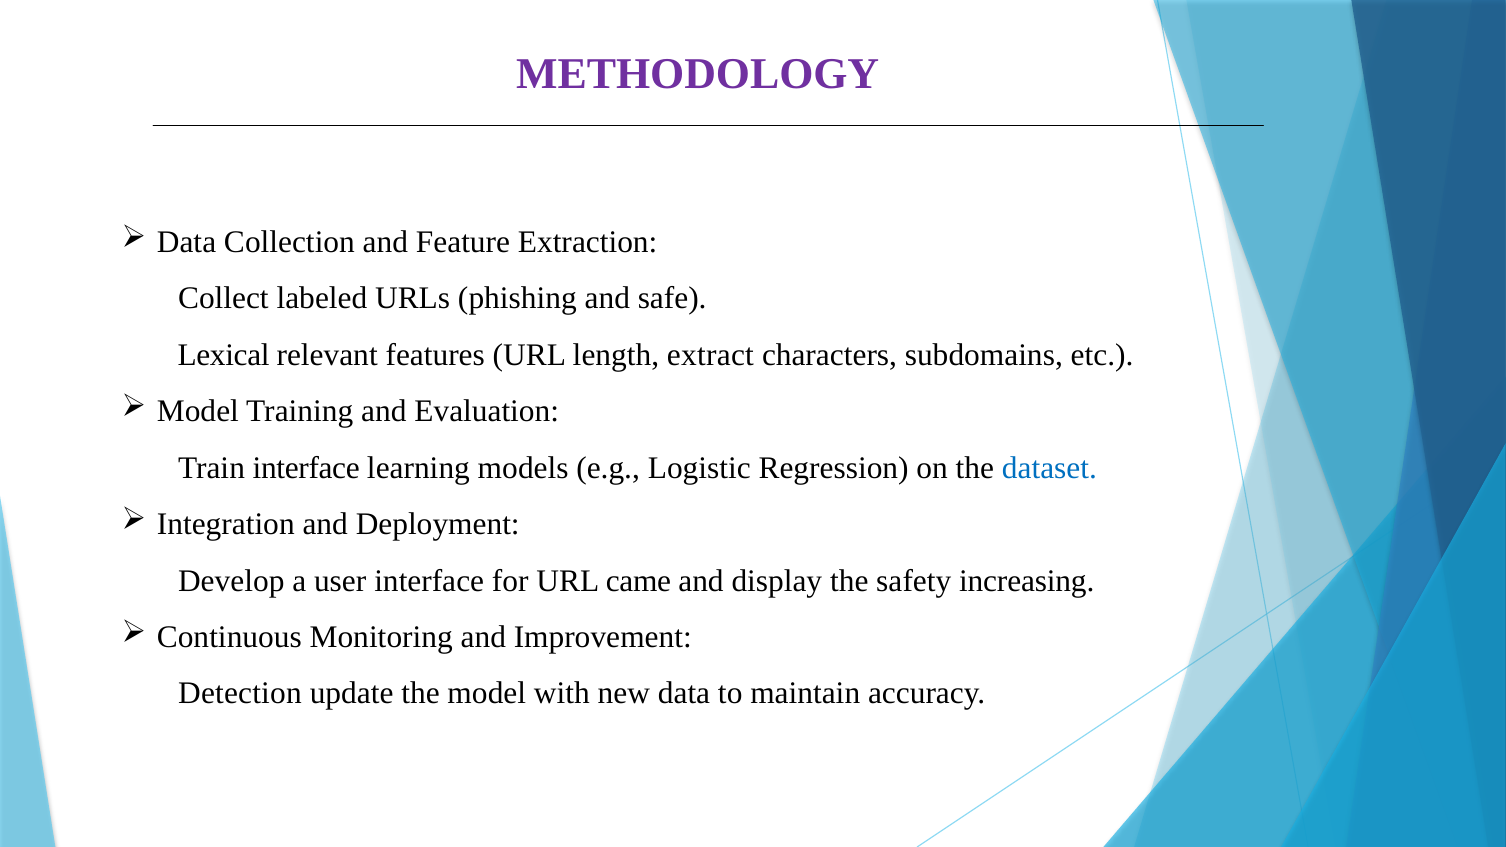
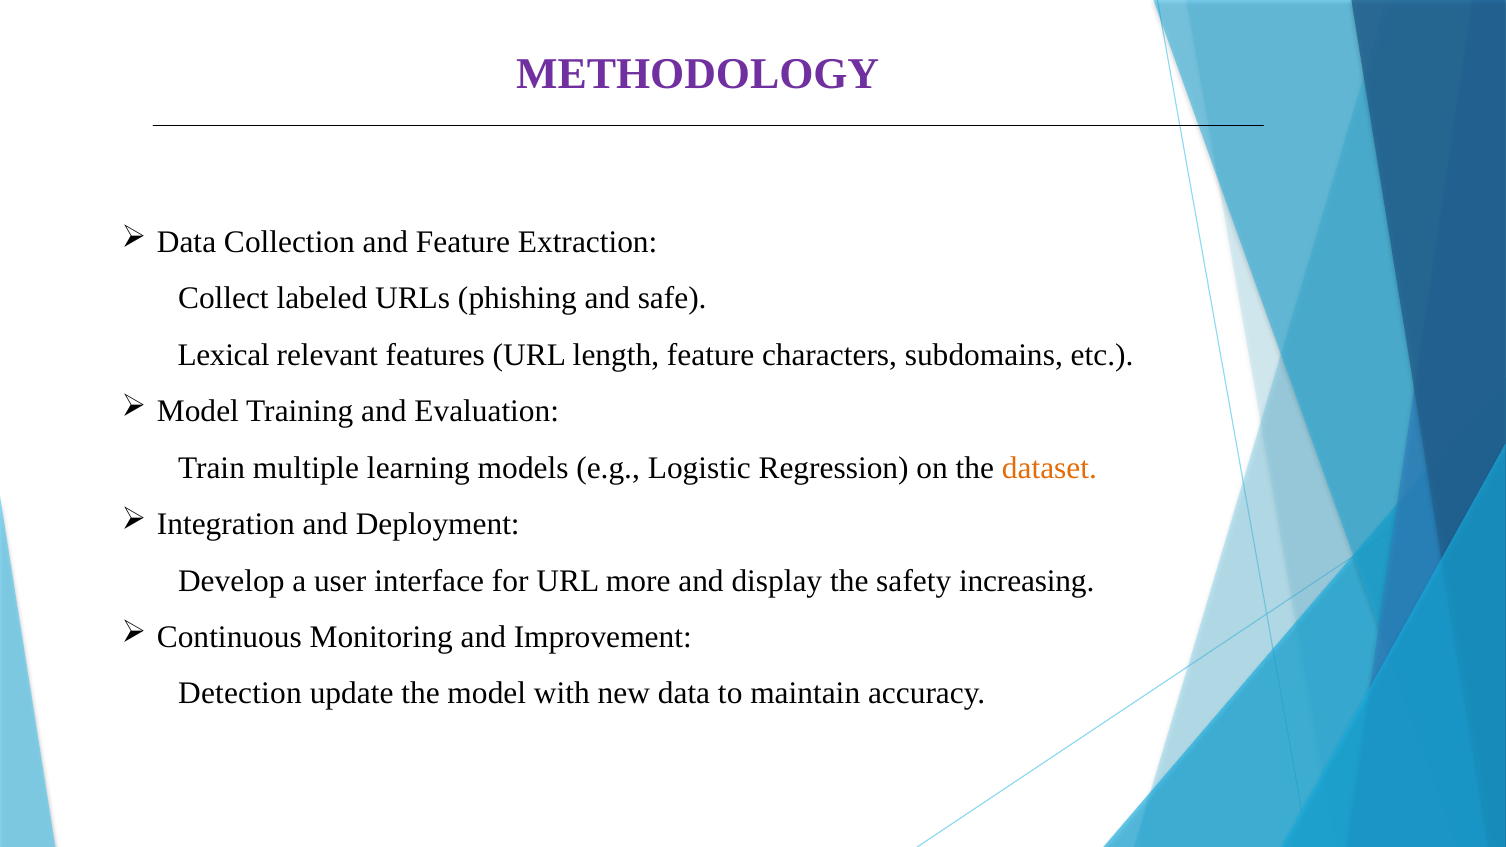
length extract: extract -> feature (711, 355)
Train interface: interface -> multiple (306, 468)
dataset colour: blue -> orange (1049, 468)
came: came -> more (638, 581)
